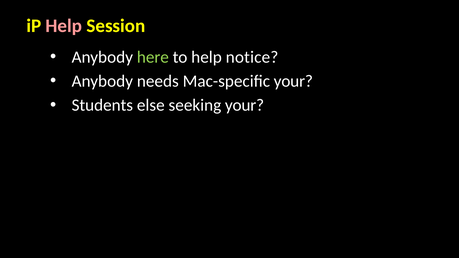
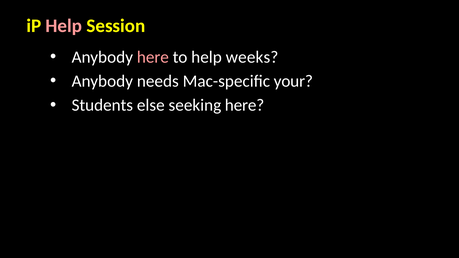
here colour: light green -> pink (153, 57)
notice: notice -> weeks (252, 57)
seeking your: your -> here (245, 105)
